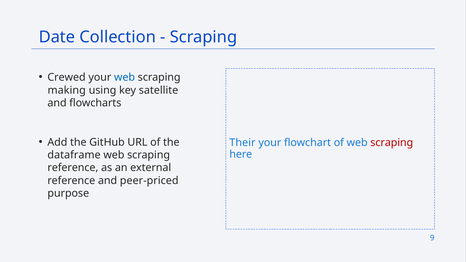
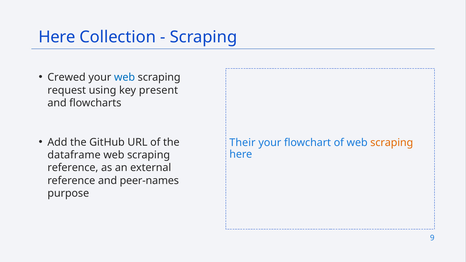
Date: Date -> Here (57, 37)
making: making -> request (67, 90)
satellite: satellite -> present (158, 90)
scraping colour: red -> orange (392, 143)
peer-priced: peer-priced -> peer-names (149, 181)
